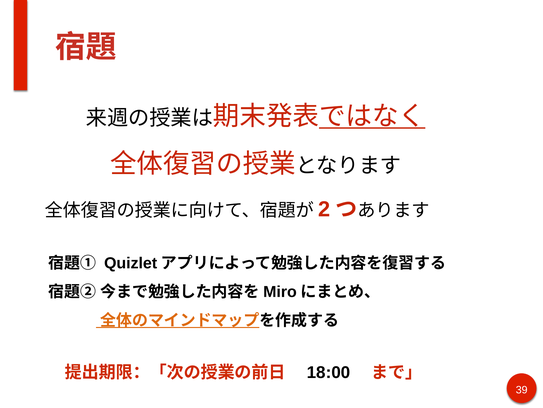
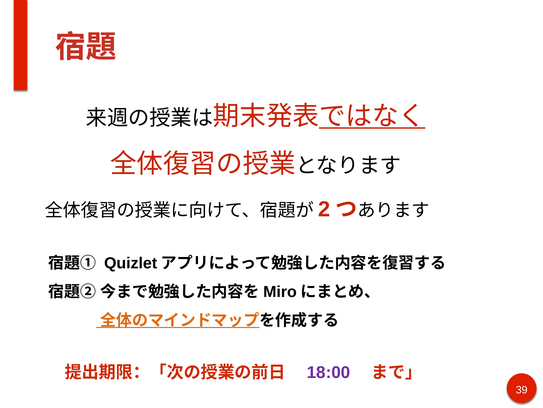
18:00 colour: black -> purple (329, 372)
